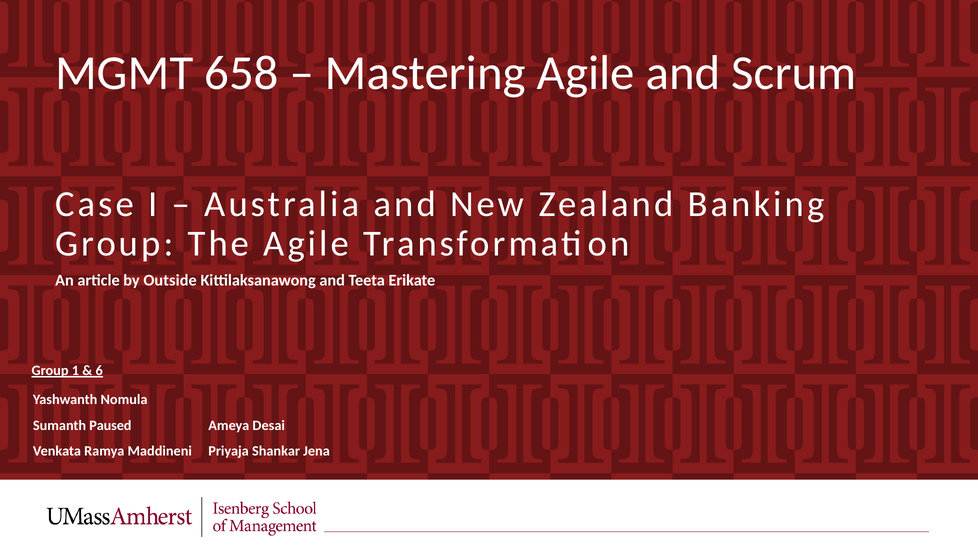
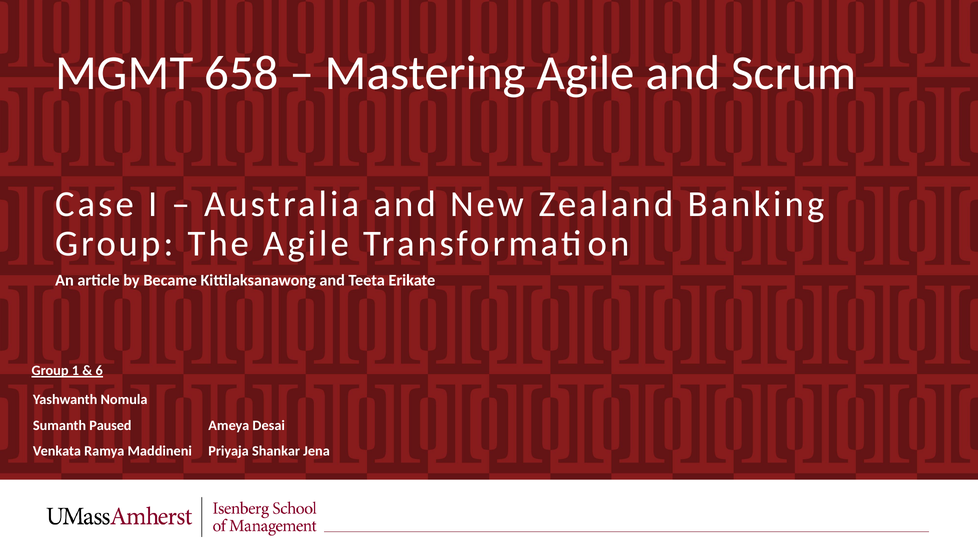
Outside: Outside -> Became (170, 280)
